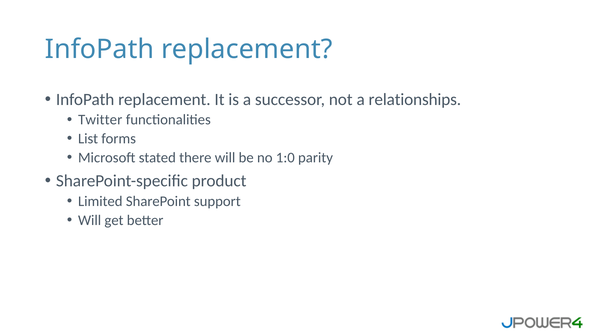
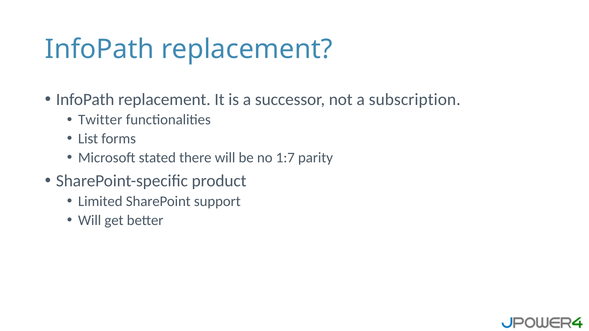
relationships: relationships -> subscription (415, 100)
1:0: 1:0 -> 1:7 (285, 158)
